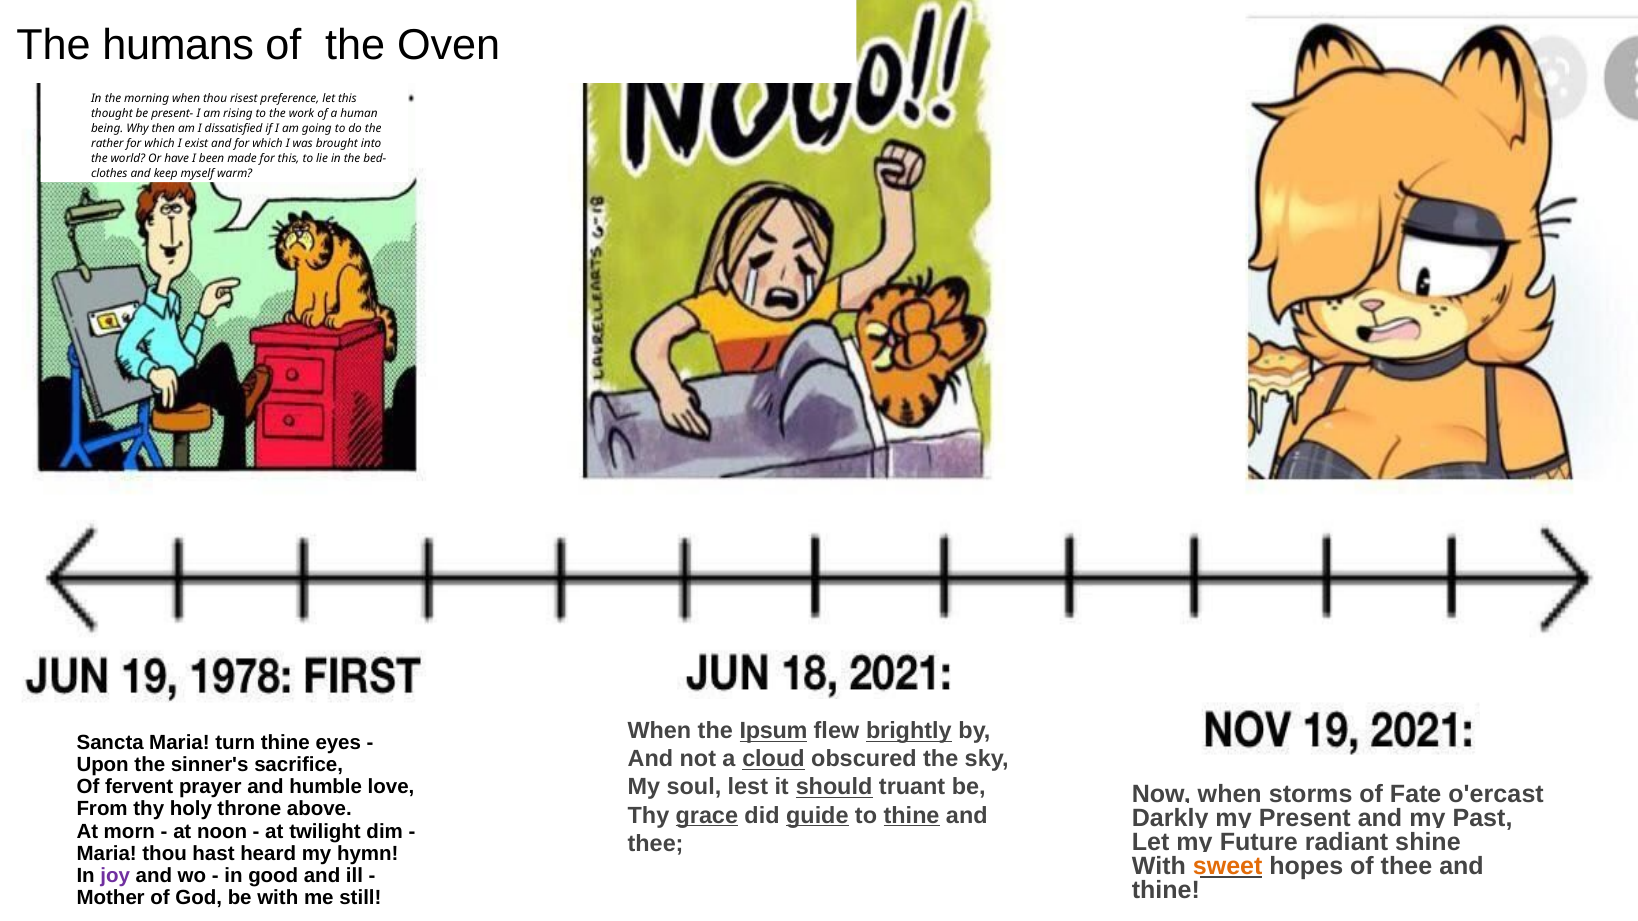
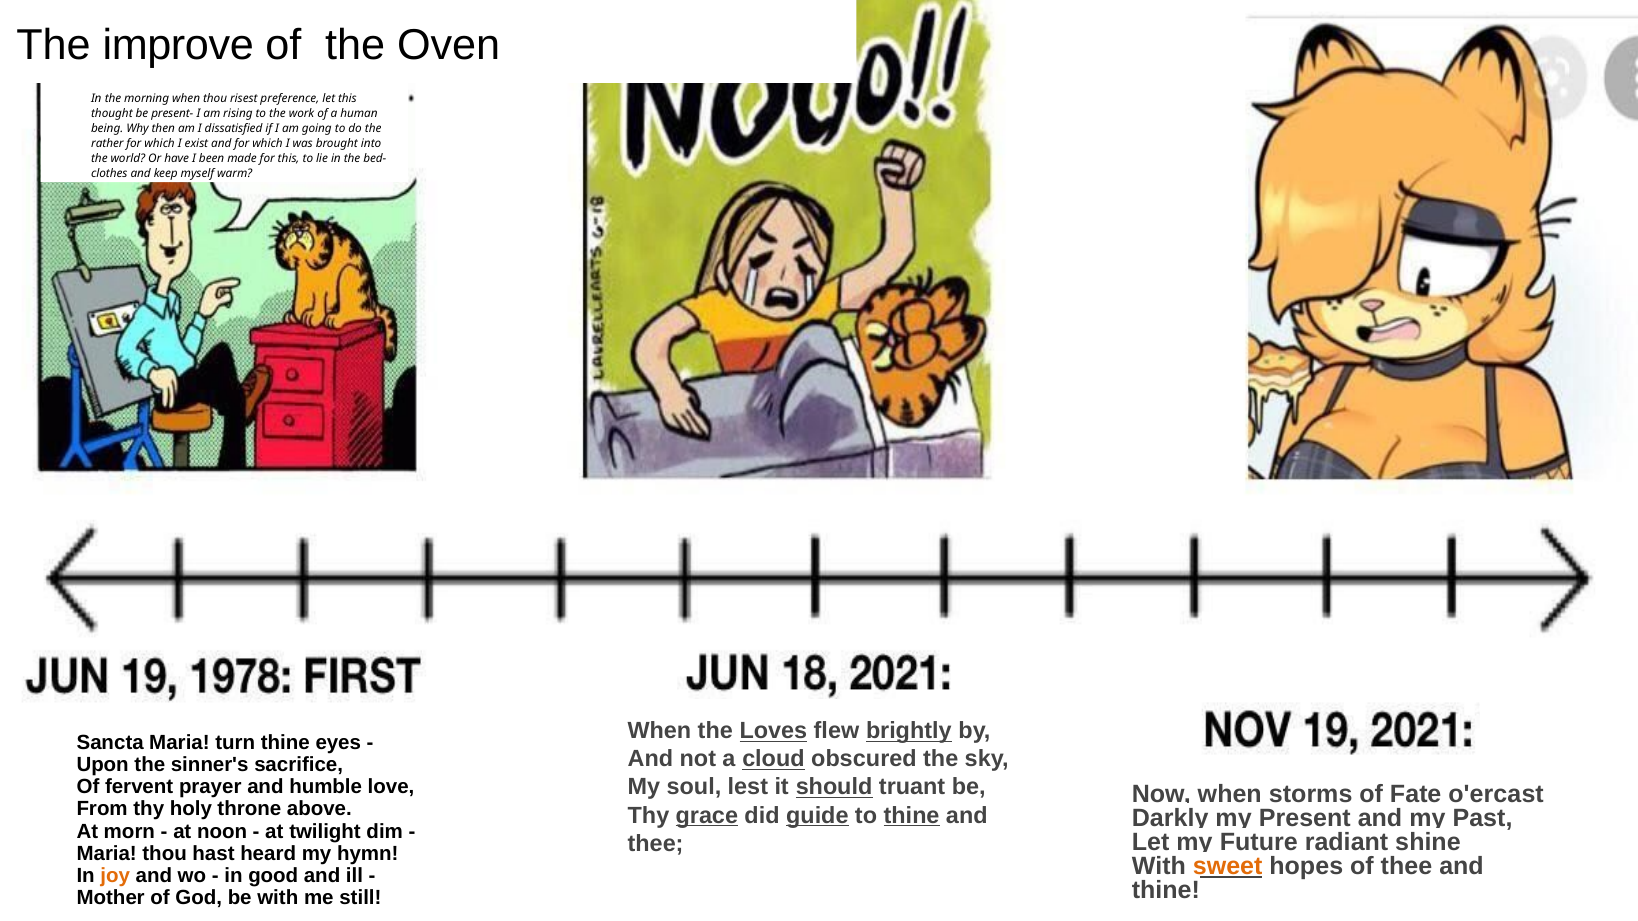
humans: humans -> improve (178, 45)
Ipsum: Ipsum -> Loves (773, 731)
joy colour: purple -> orange (115, 876)
